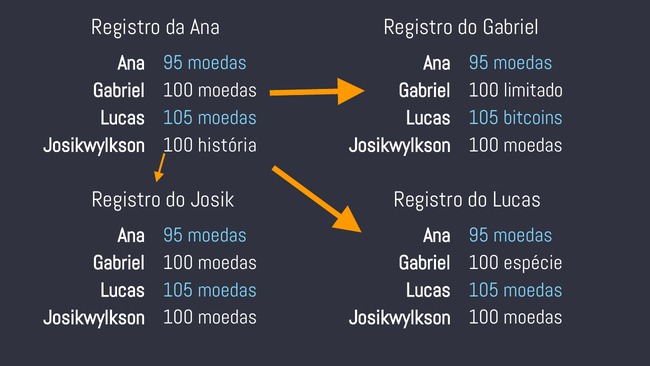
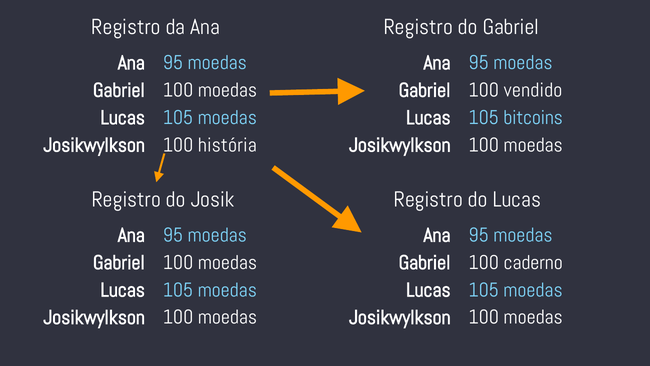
limitado: limitado -> vendido (533, 90)
espécie: espécie -> caderno (533, 262)
